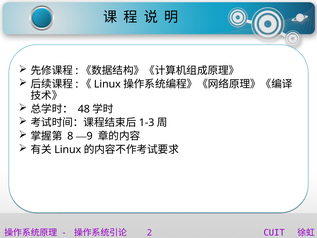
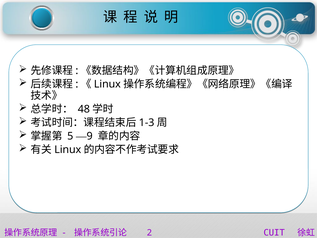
8: 8 -> 5 (70, 136)
